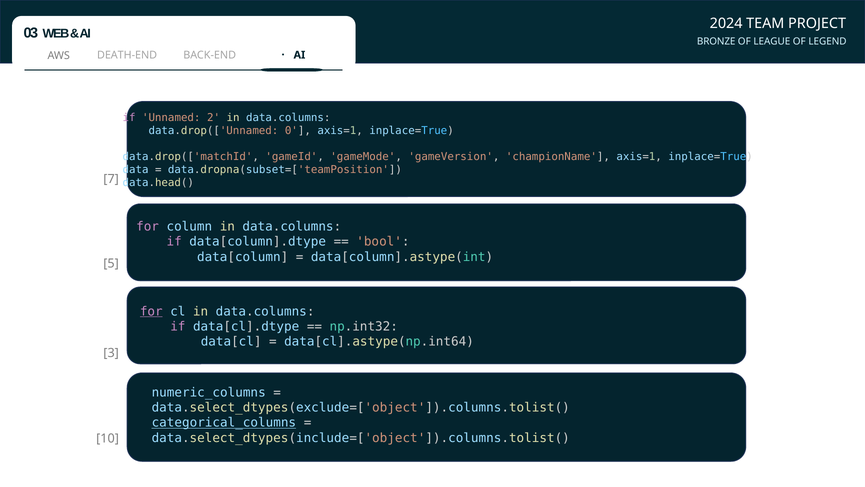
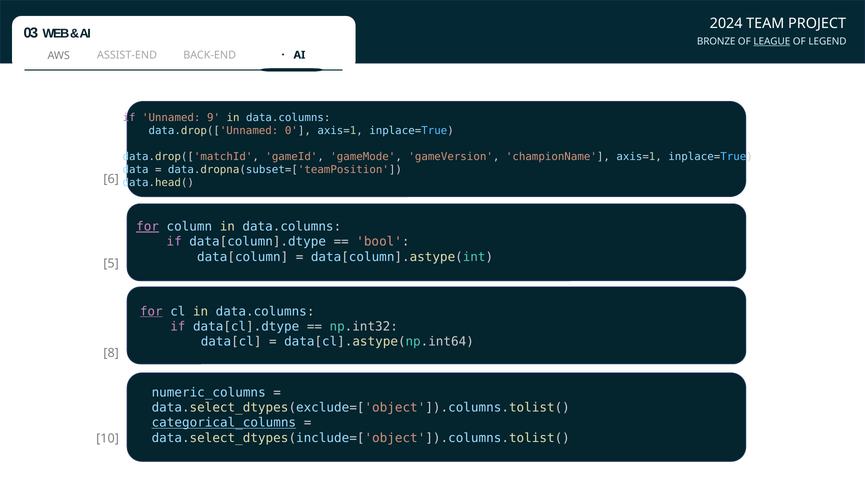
LEAGUE underline: none -> present (772, 41)
DEATH-END: DEATH-END -> ASSIST-END (127, 55)
2: 2 -> 9 (214, 117)
7: 7 -> 6 (111, 179)
for underline: none -> present (148, 226)
3: 3 -> 8 (111, 353)
